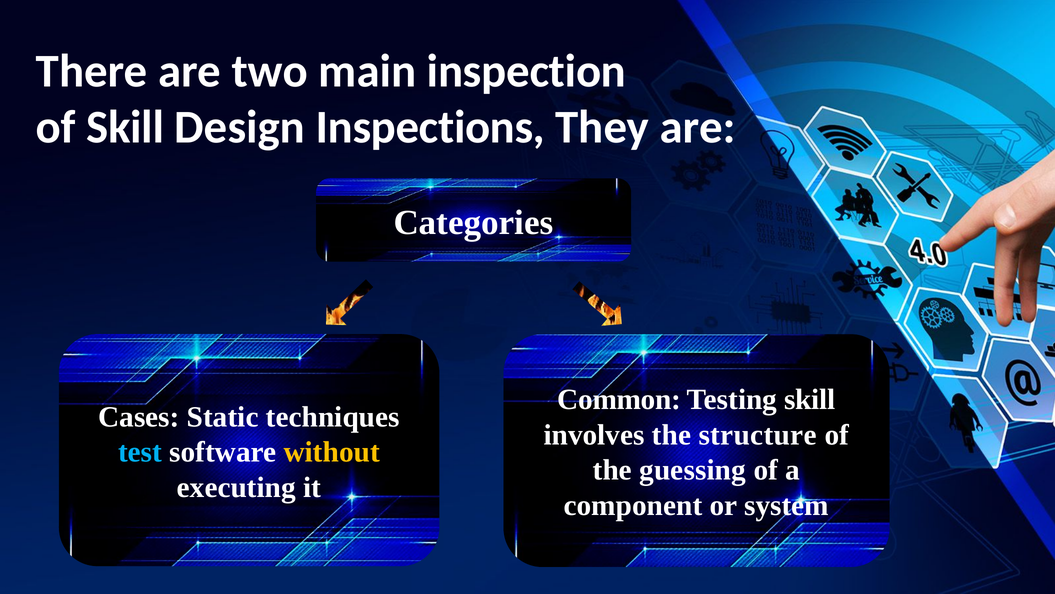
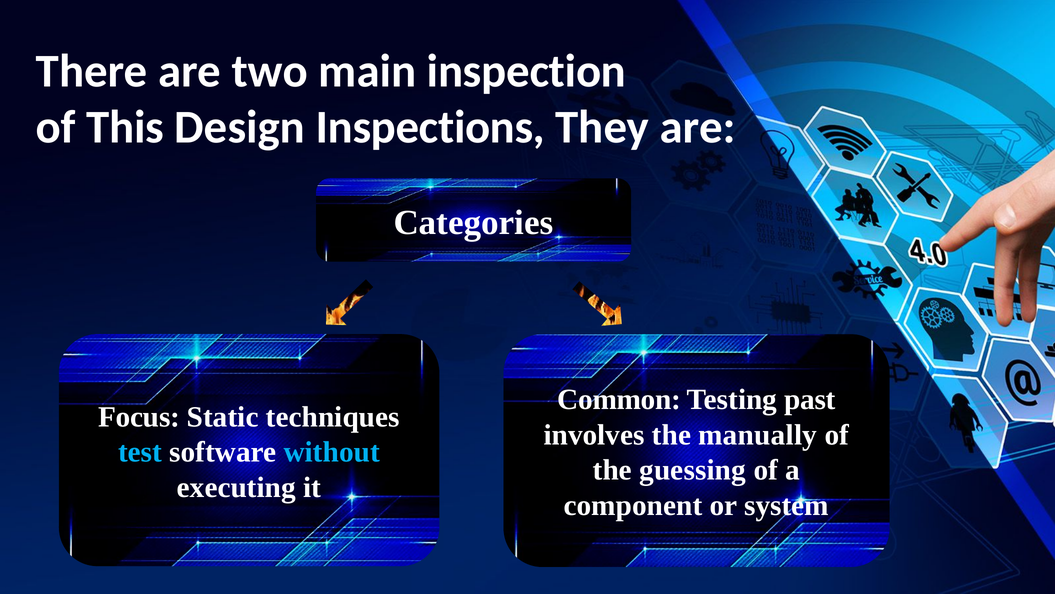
of Skill: Skill -> This (125, 127)
Testing skill: skill -> past (810, 399)
Cases: Cases -> Focus (139, 417)
structure: structure -> manually (758, 435)
without colour: yellow -> light blue (332, 452)
